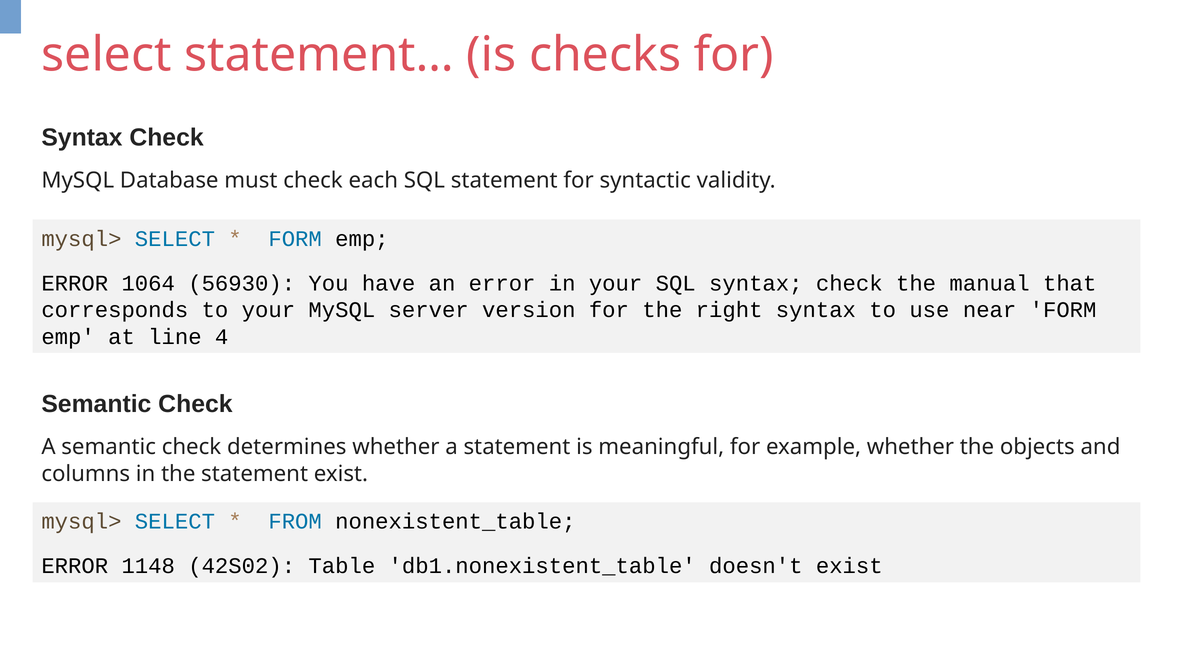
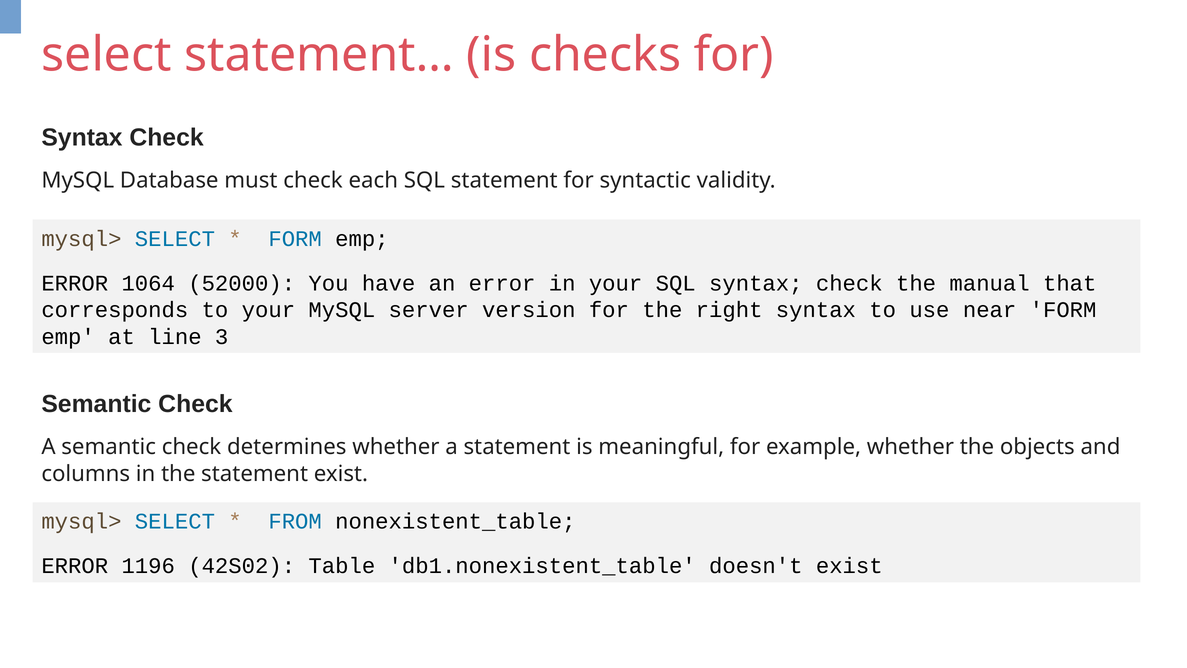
56930: 56930 -> 52000 (242, 283)
4: 4 -> 3 (222, 337)
1148: 1148 -> 1196 (148, 566)
